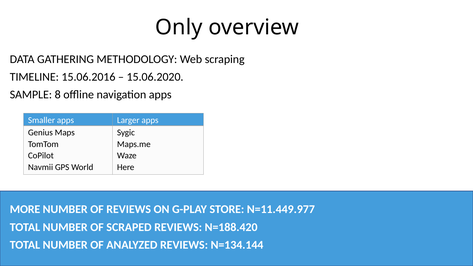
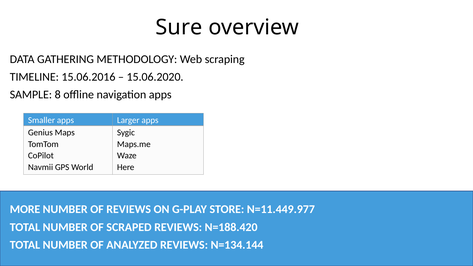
Only: Only -> Sure (179, 27)
